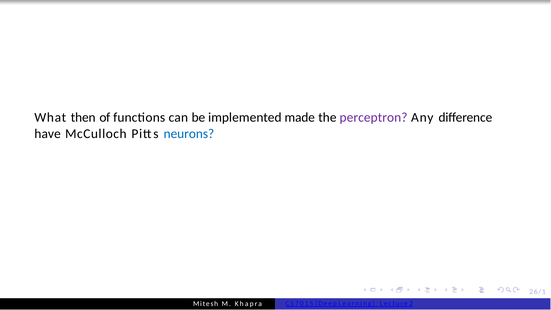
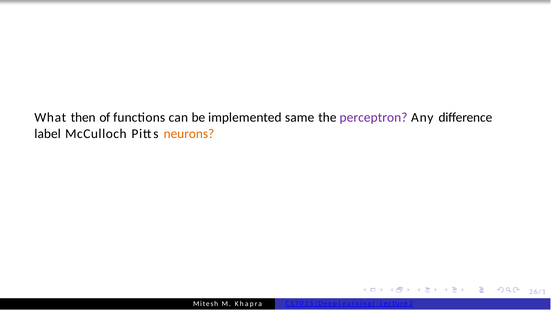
made: made -> same (300, 117)
have: have -> label (48, 134)
neurons colour: blue -> orange (189, 134)
